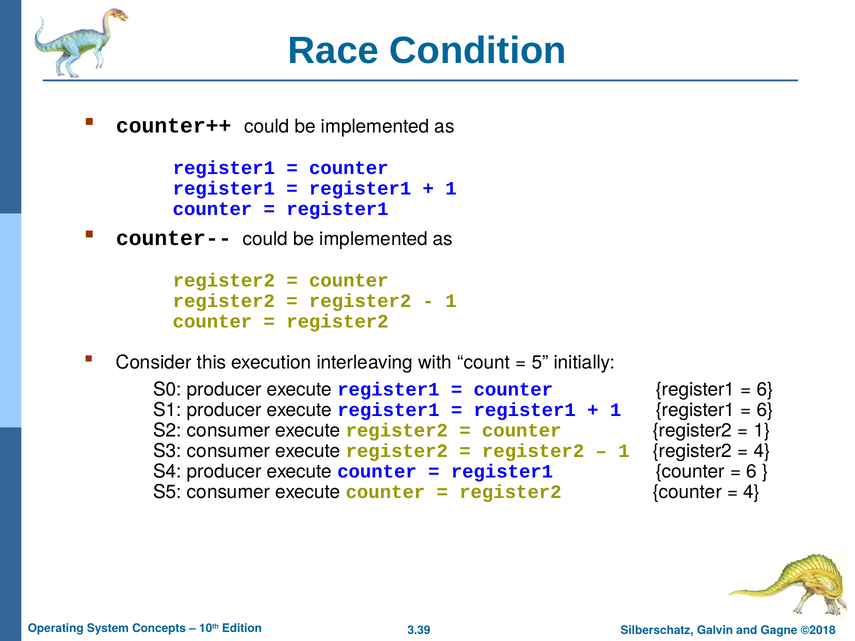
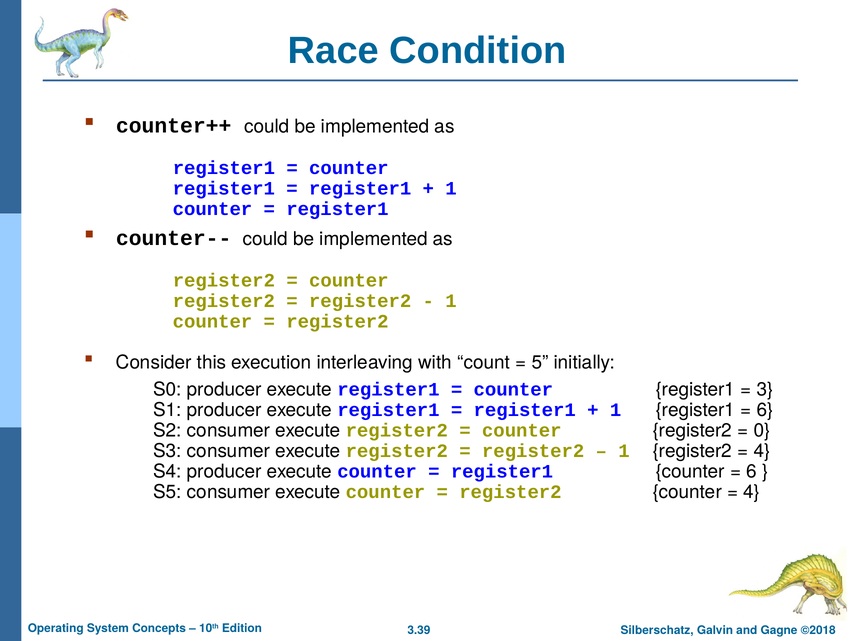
6: 6 -> 3 (765, 390)
1: 1 -> 0 (762, 431)
